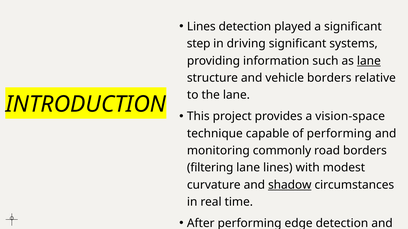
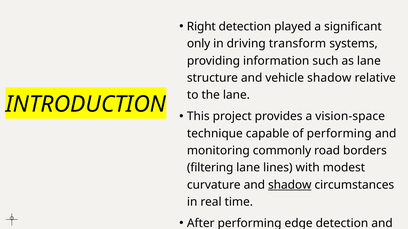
Lines: Lines -> Right (201, 27)
step: step -> only (199, 44)
driving significant: significant -> transform (297, 44)
lane underline: present -> none (369, 61)
vehicle borders: borders -> shadow (329, 78)
